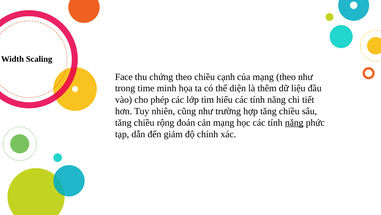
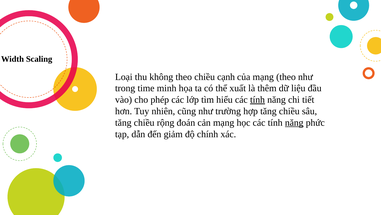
Face: Face -> Loại (124, 77)
chứng: chứng -> không (161, 77)
diện: diện -> xuất (238, 88)
tính underline: none -> present (257, 99)
